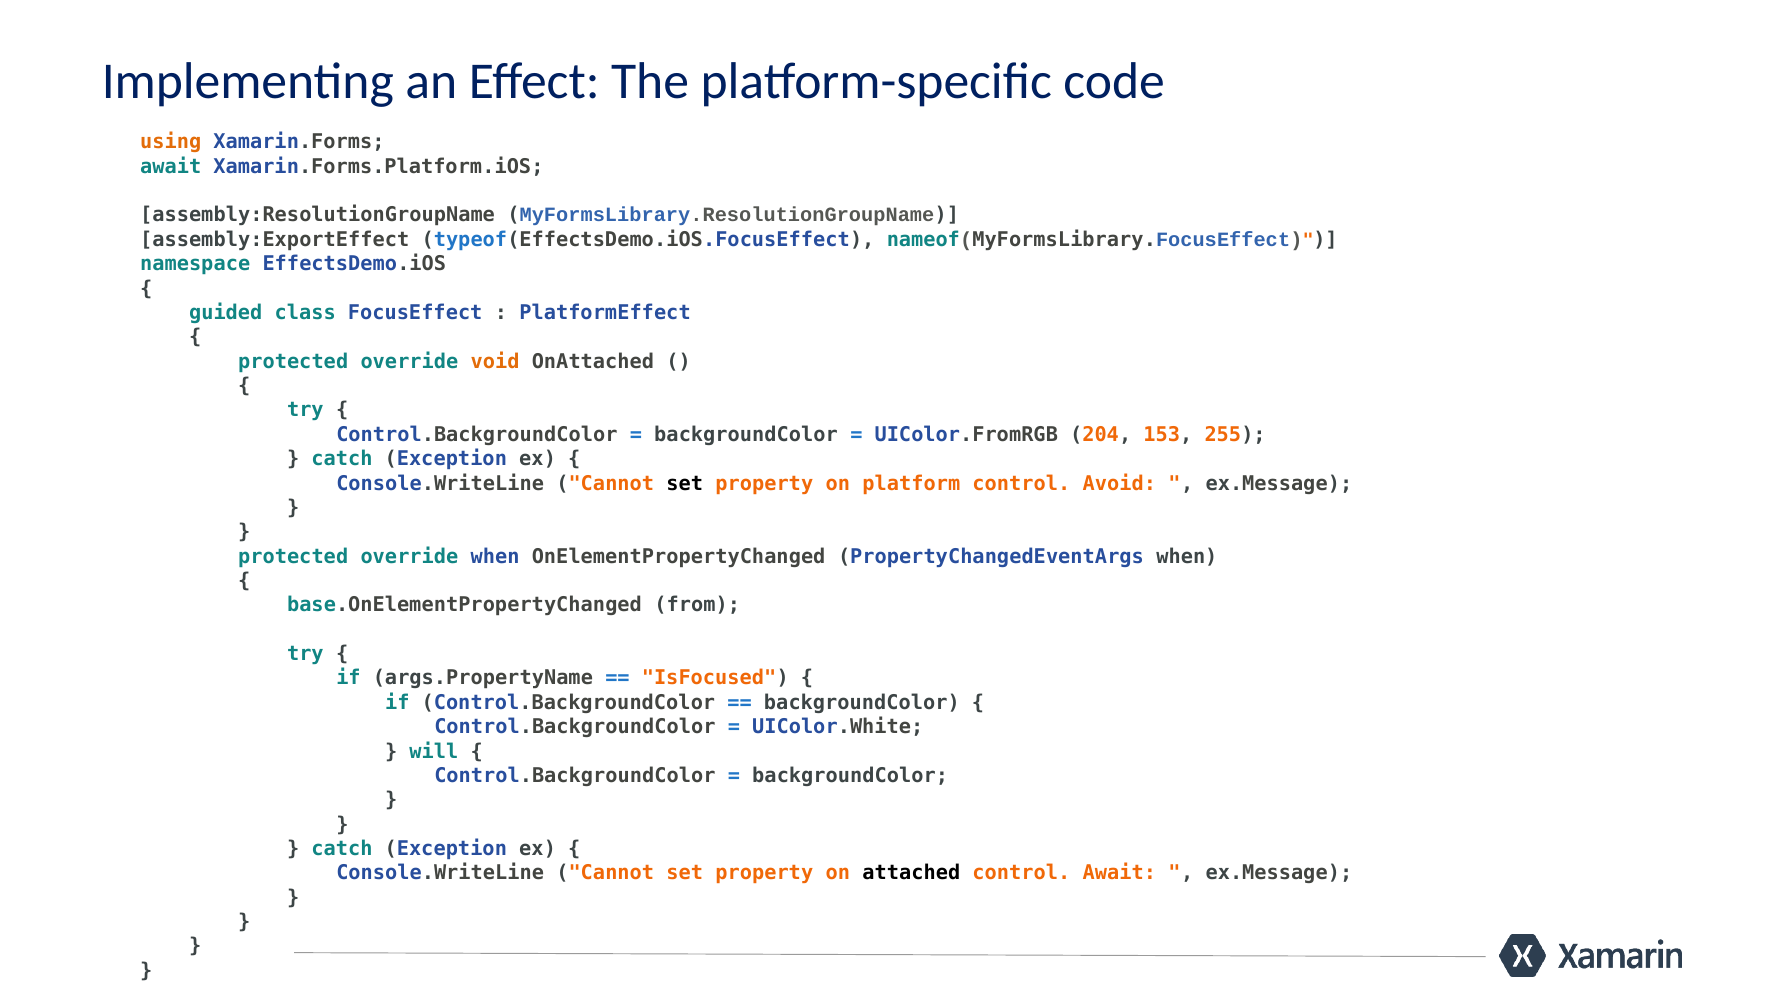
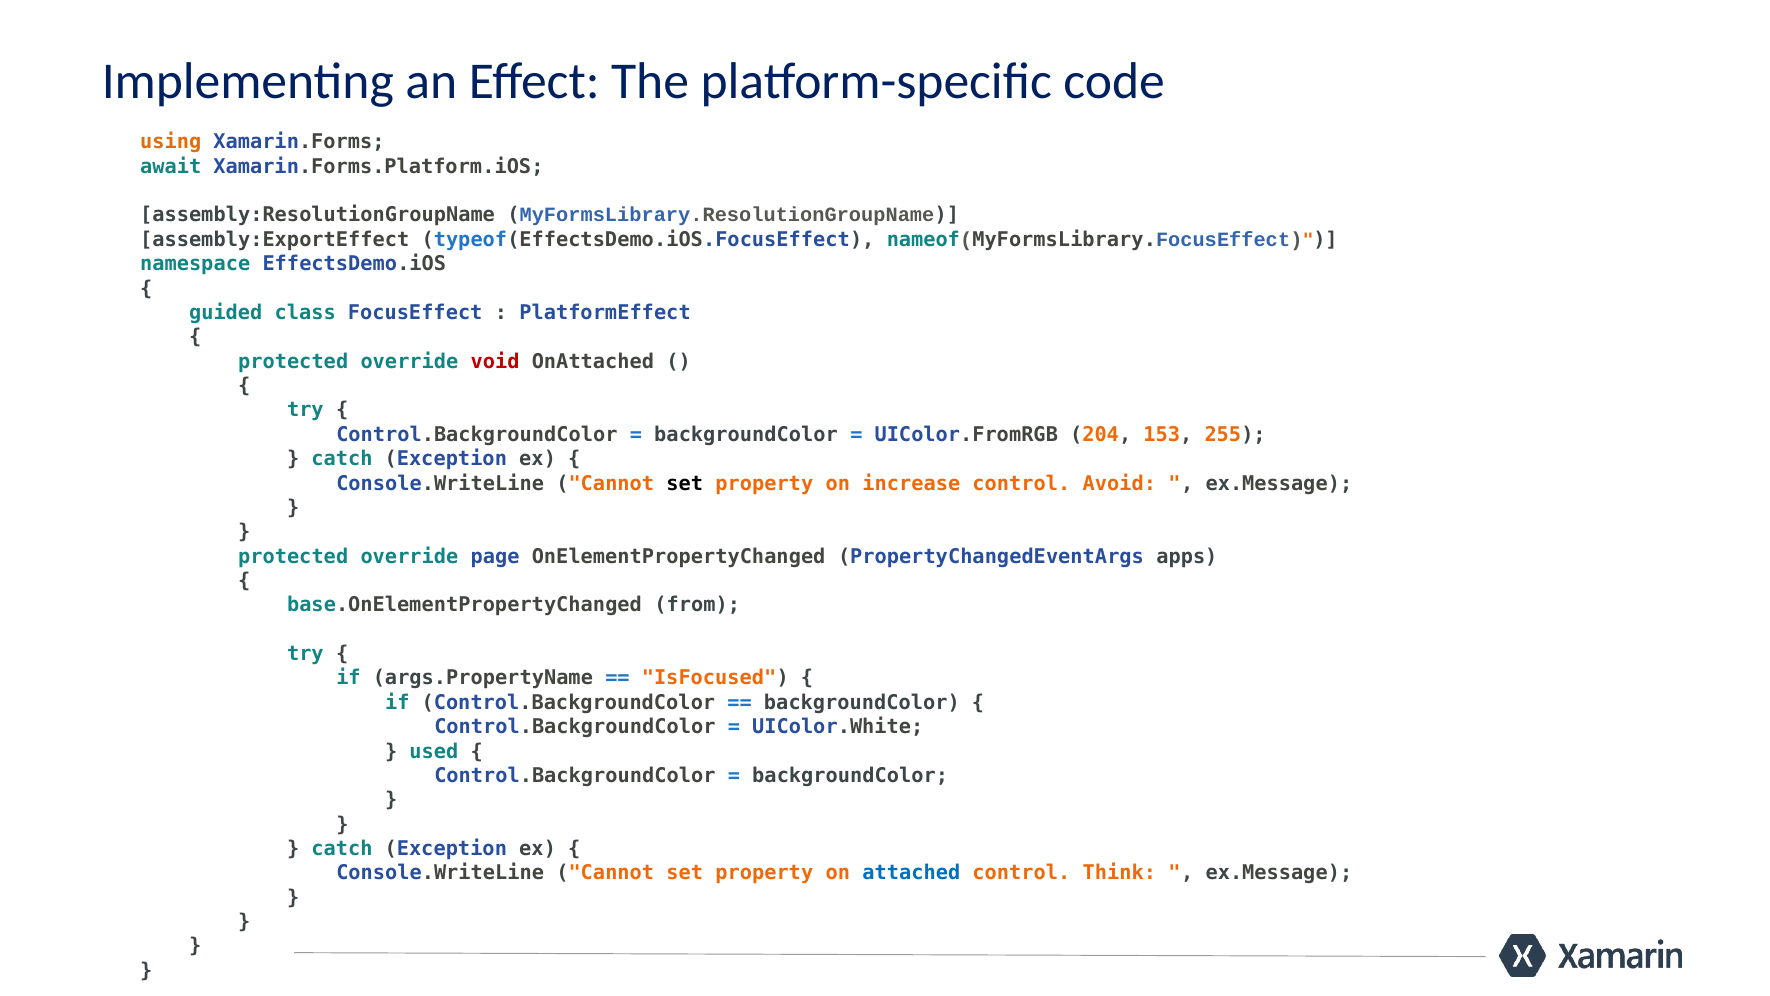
void colour: orange -> red (495, 361)
platform: platform -> increase (911, 483)
override when: when -> page (495, 556)
PropertyChangedEventArgs when: when -> apps (1187, 556)
will: will -> used (434, 751)
attached colour: black -> blue (911, 873)
control Await: Await -> Think (1119, 873)
